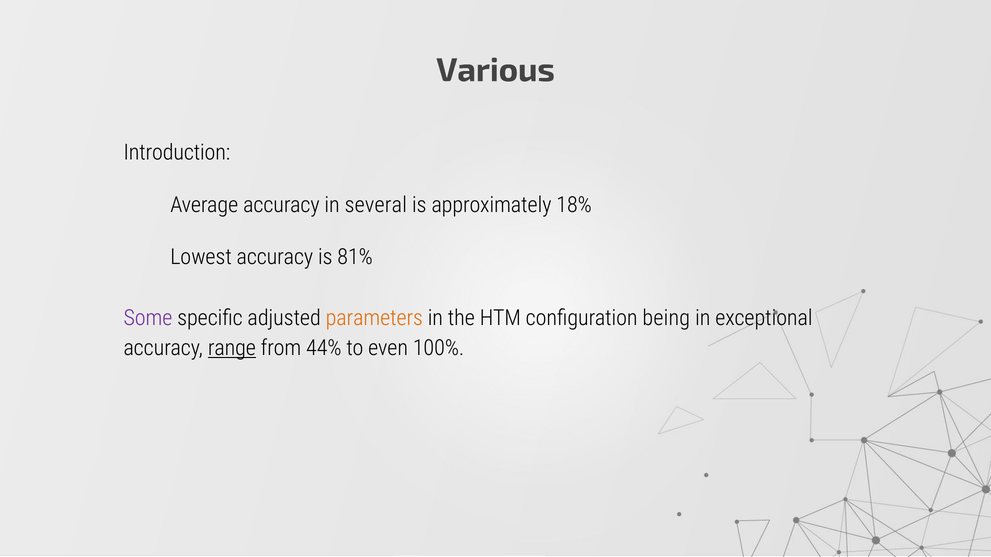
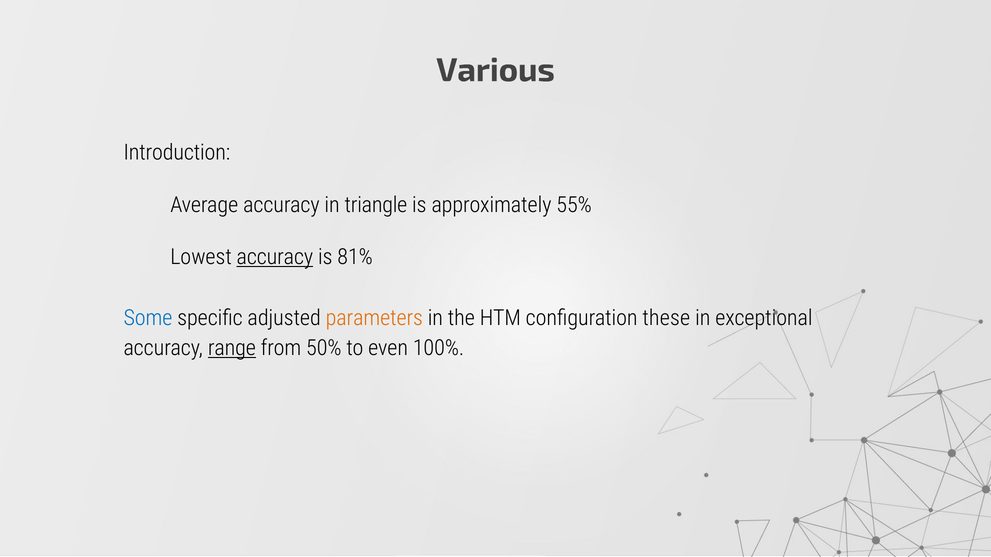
several: several -> triangle (376, 205)
18%: 18% -> 55% (574, 205)
accuracy underline: none -> present (275, 257)
Some colour: purple -> blue (148, 318)
being: being -> these (666, 318)
44%: 44% -> 50% (324, 348)
